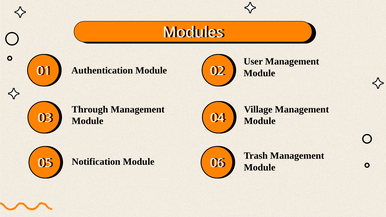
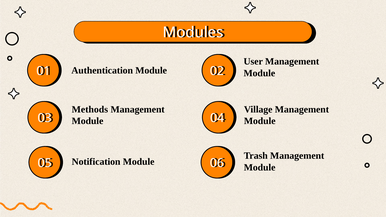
Through: Through -> Methods (90, 110)
